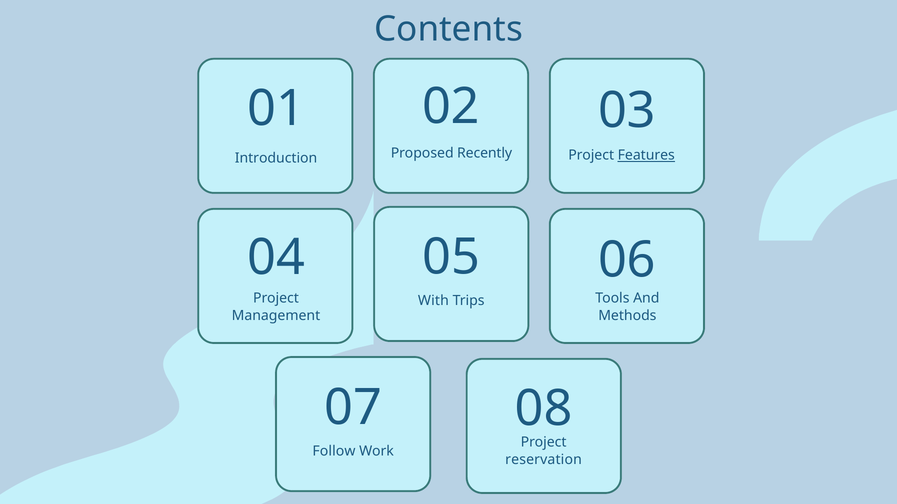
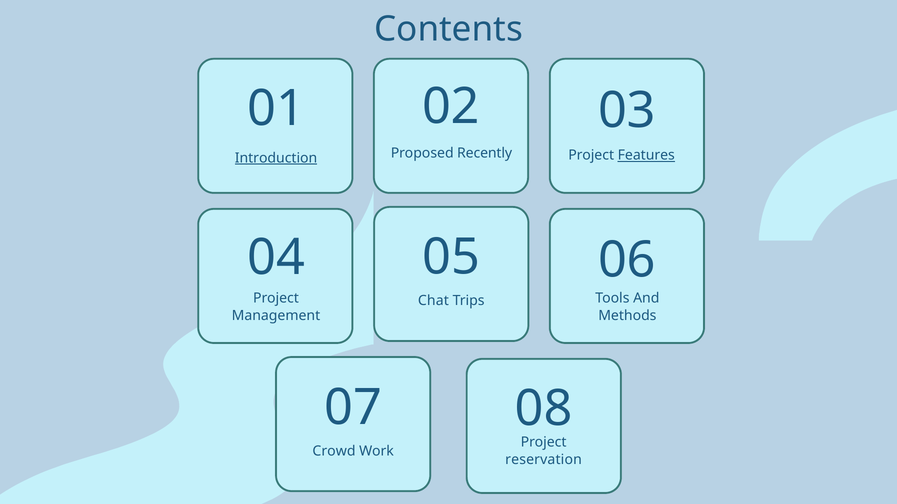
Introduction underline: none -> present (276, 158)
With: With -> Chat (433, 301)
Follow: Follow -> Crowd (334, 452)
